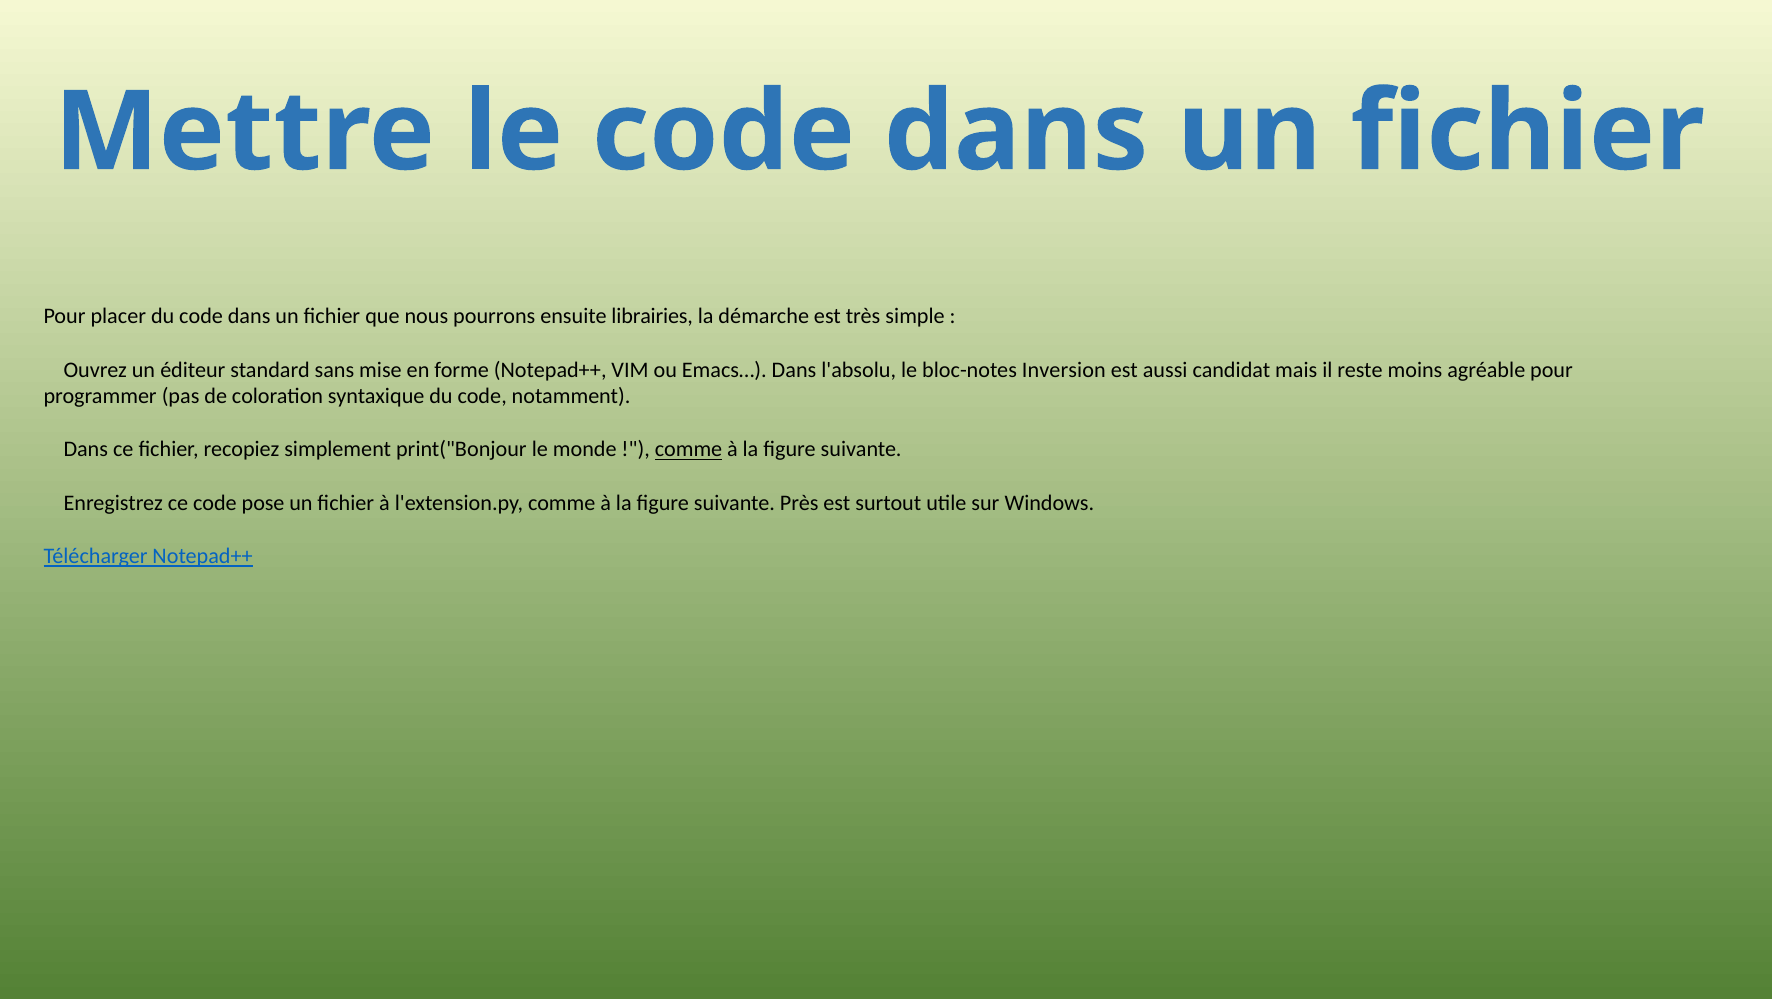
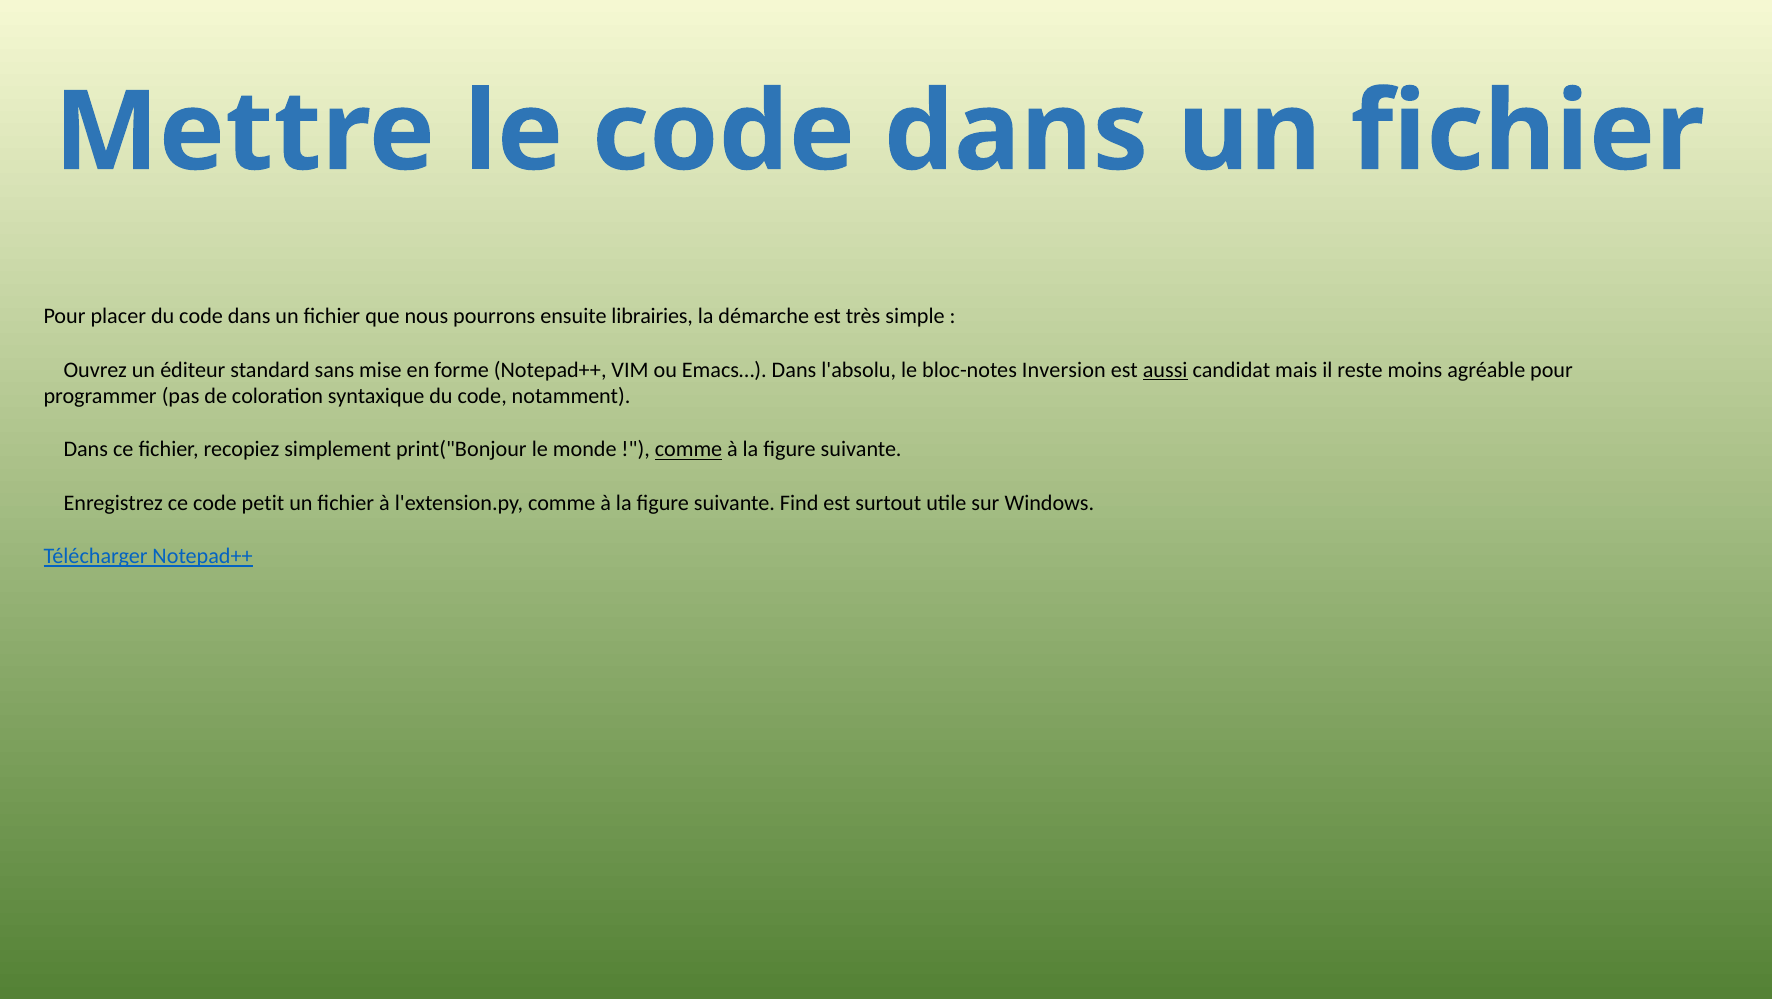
aussi underline: none -> present (1165, 370)
pose: pose -> petit (263, 503)
Près: Près -> Find (799, 503)
